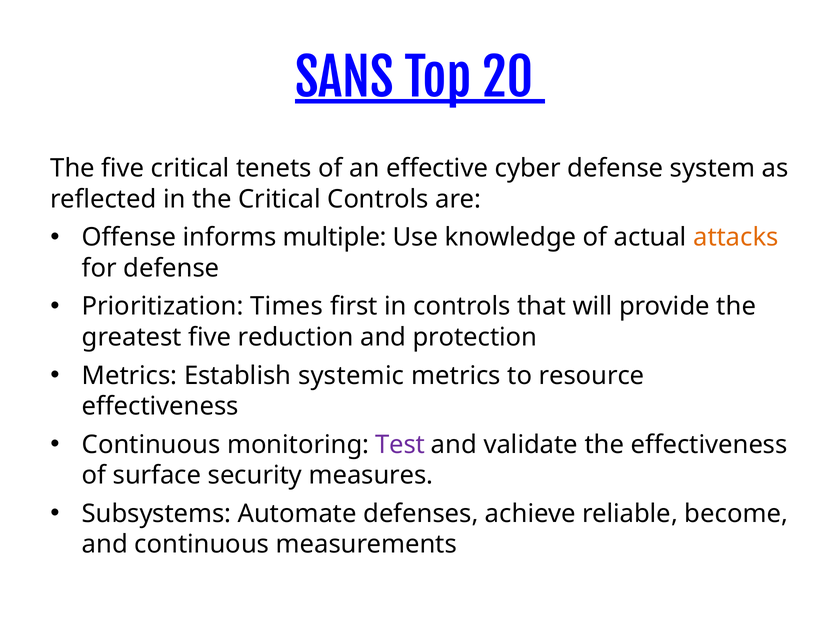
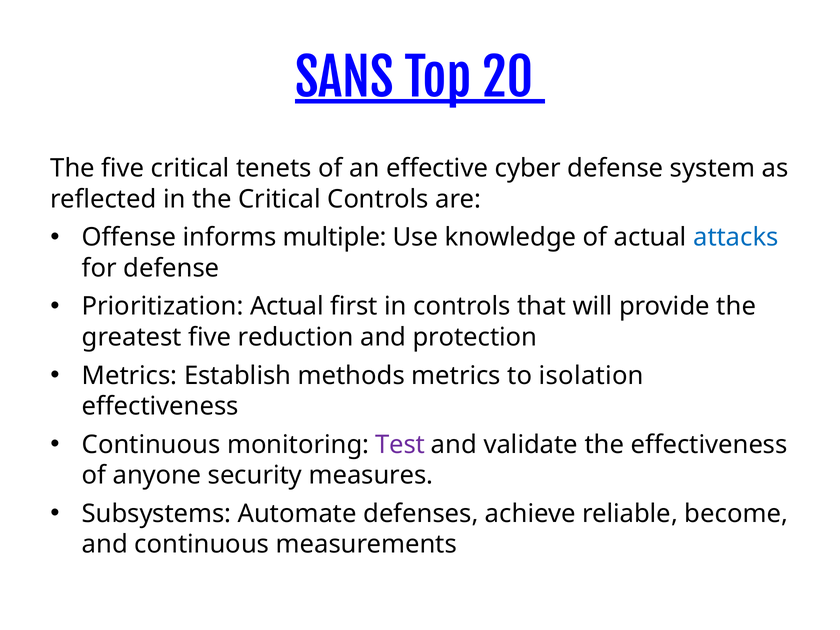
attacks colour: orange -> blue (736, 237)
Prioritization Times: Times -> Actual (287, 306)
systemic: systemic -> methods (351, 376)
resource: resource -> isolation (591, 376)
surface: surface -> anyone (157, 475)
